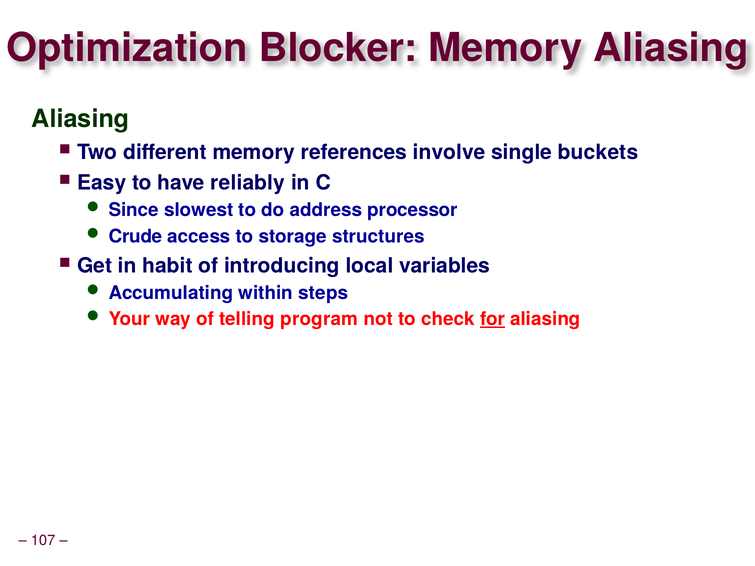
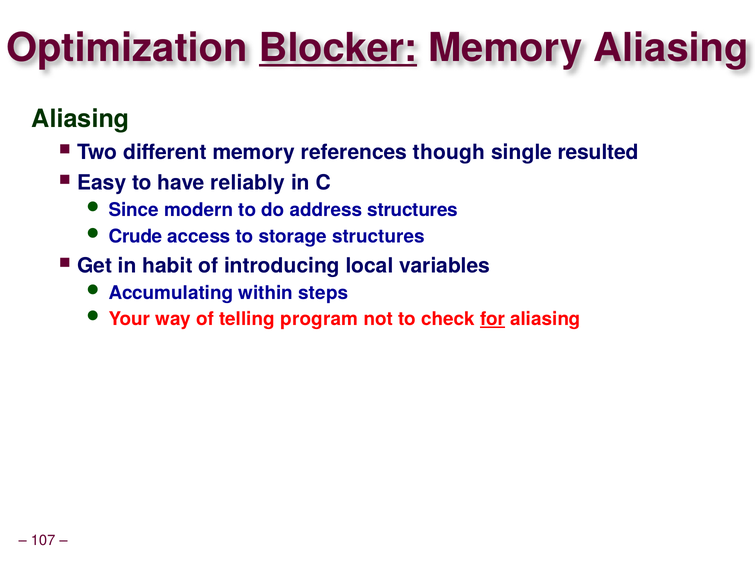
Blocker underline: none -> present (338, 48)
involve: involve -> though (449, 152)
buckets: buckets -> resulted (598, 152)
slowest: slowest -> modern (199, 210)
address processor: processor -> structures (413, 210)
